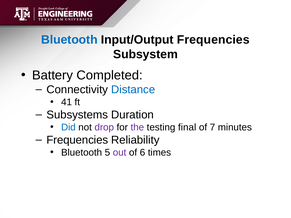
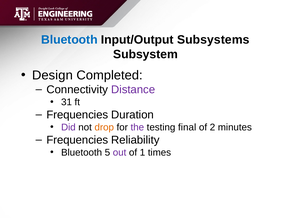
Input/Output Frequencies: Frequencies -> Subsystems (213, 40)
Battery: Battery -> Design (52, 75)
Distance colour: blue -> purple (133, 90)
41: 41 -> 31 (67, 102)
Subsystems: Subsystems -> Frequencies (77, 115)
Did colour: blue -> purple (68, 127)
drop colour: purple -> orange (104, 127)
7: 7 -> 2 (212, 127)
6: 6 -> 1 (142, 153)
